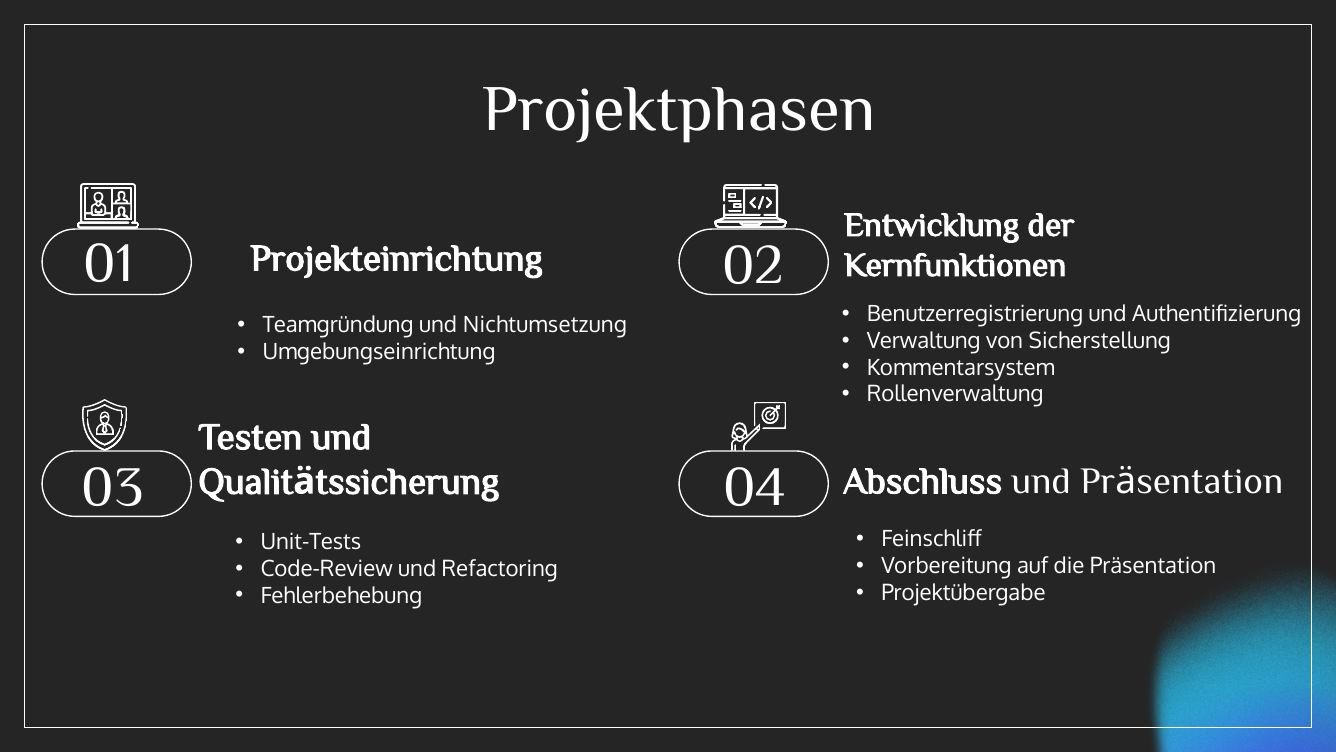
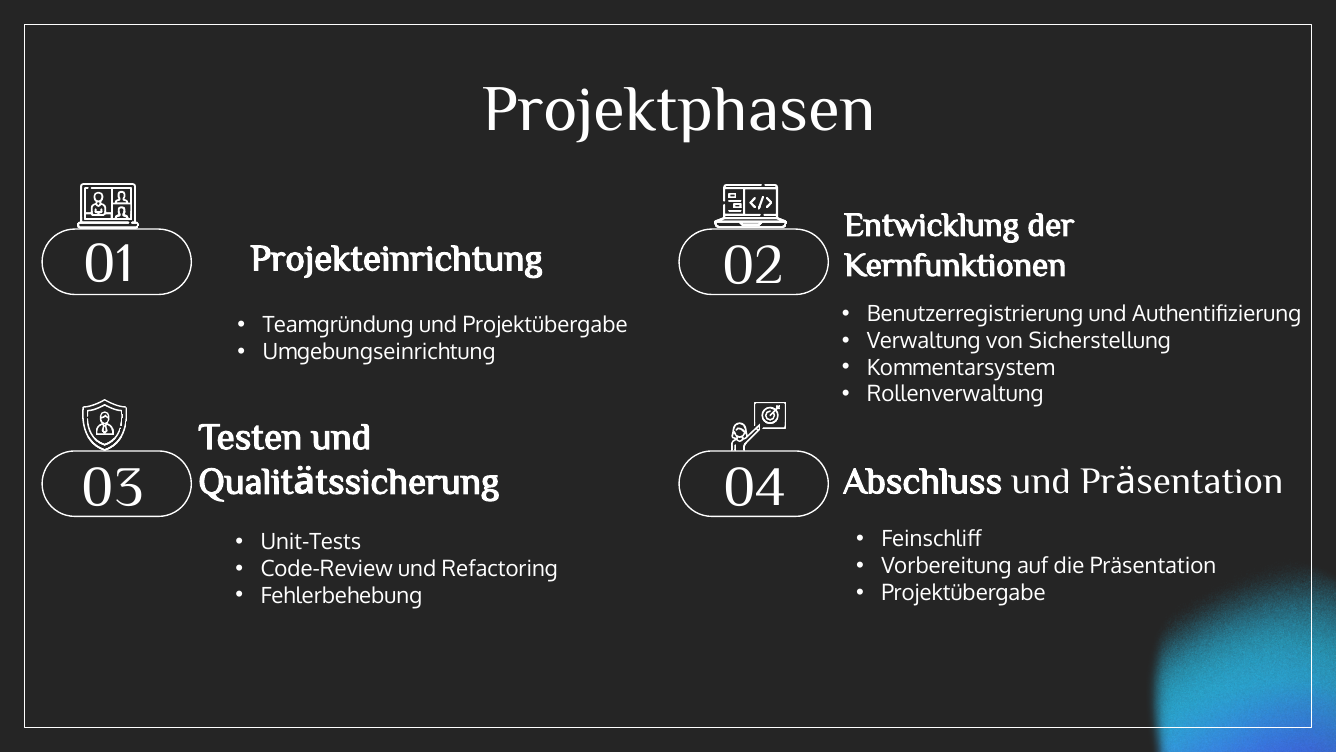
und Nichtumsetzung: Nichtumsetzung -> Projektübergabe (545, 325)
